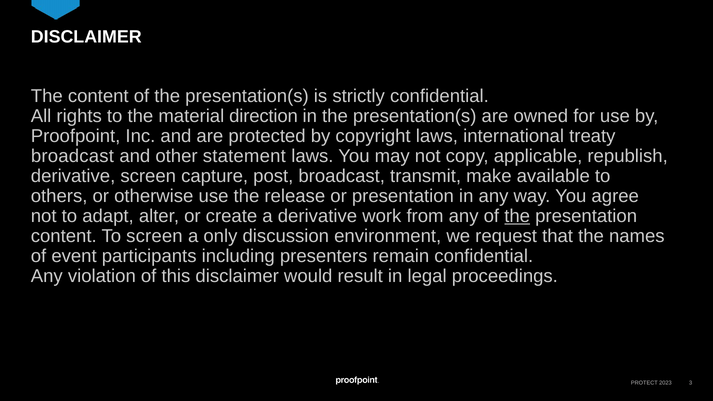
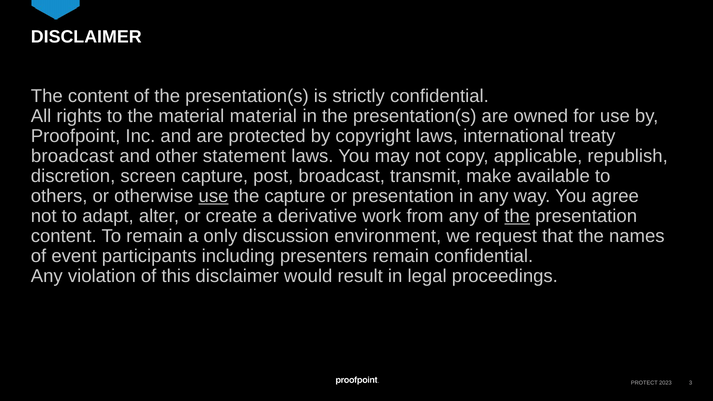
material direction: direction -> material (263, 116)
derivative: derivative -> discretion (73, 176)
use underline: none -> present (214, 196)
the release: release -> capture (295, 196)
To screen: screen -> remain (155, 236)
